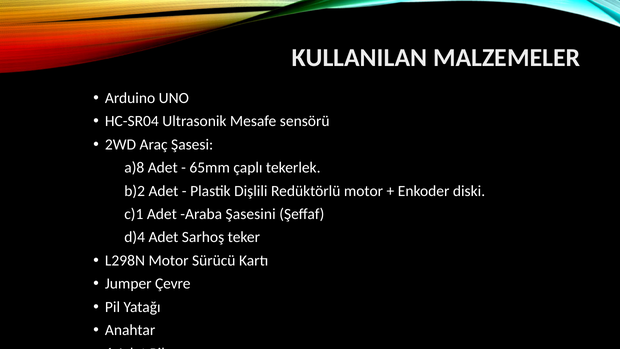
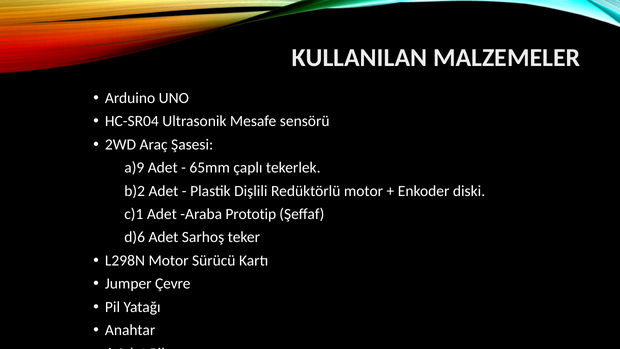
a)8: a)8 -> a)9 (134, 168)
Şasesini: Şasesini -> Prototip (251, 214)
d)4: d)4 -> d)6 (135, 237)
